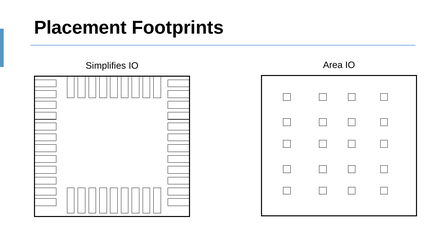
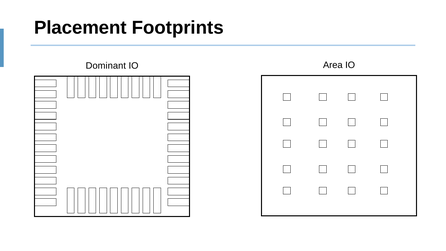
Simplifies: Simplifies -> Dominant (106, 66)
